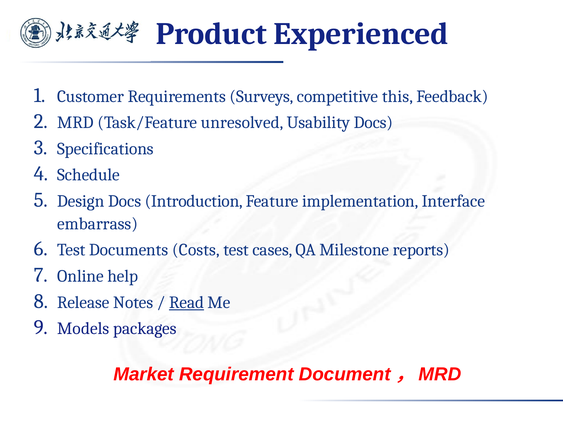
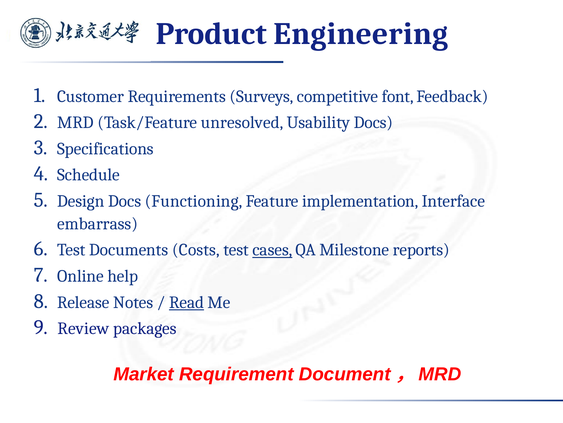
Experienced: Experienced -> Engineering (361, 34)
this: this -> font (398, 96)
Introduction: Introduction -> Functioning (194, 201)
cases underline: none -> present (272, 250)
Models: Models -> Review (83, 328)
